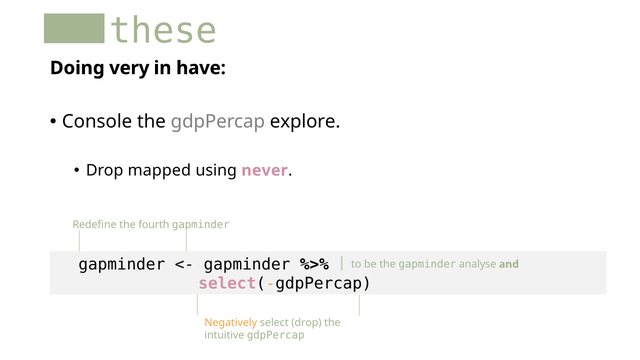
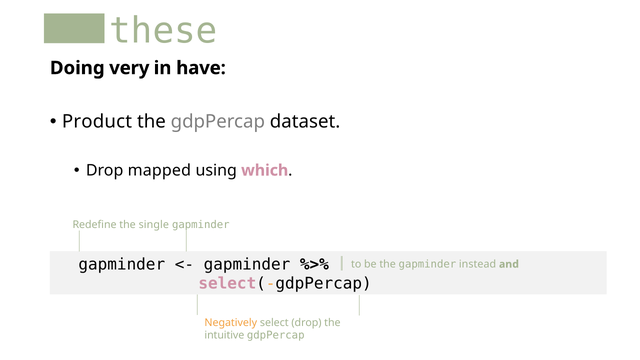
Console: Console -> Product (97, 122)
explore: explore -> dataset (305, 122)
never: never -> which (265, 170)
fourth: fourth -> single (154, 224)
analyse: analyse -> instead (478, 264)
